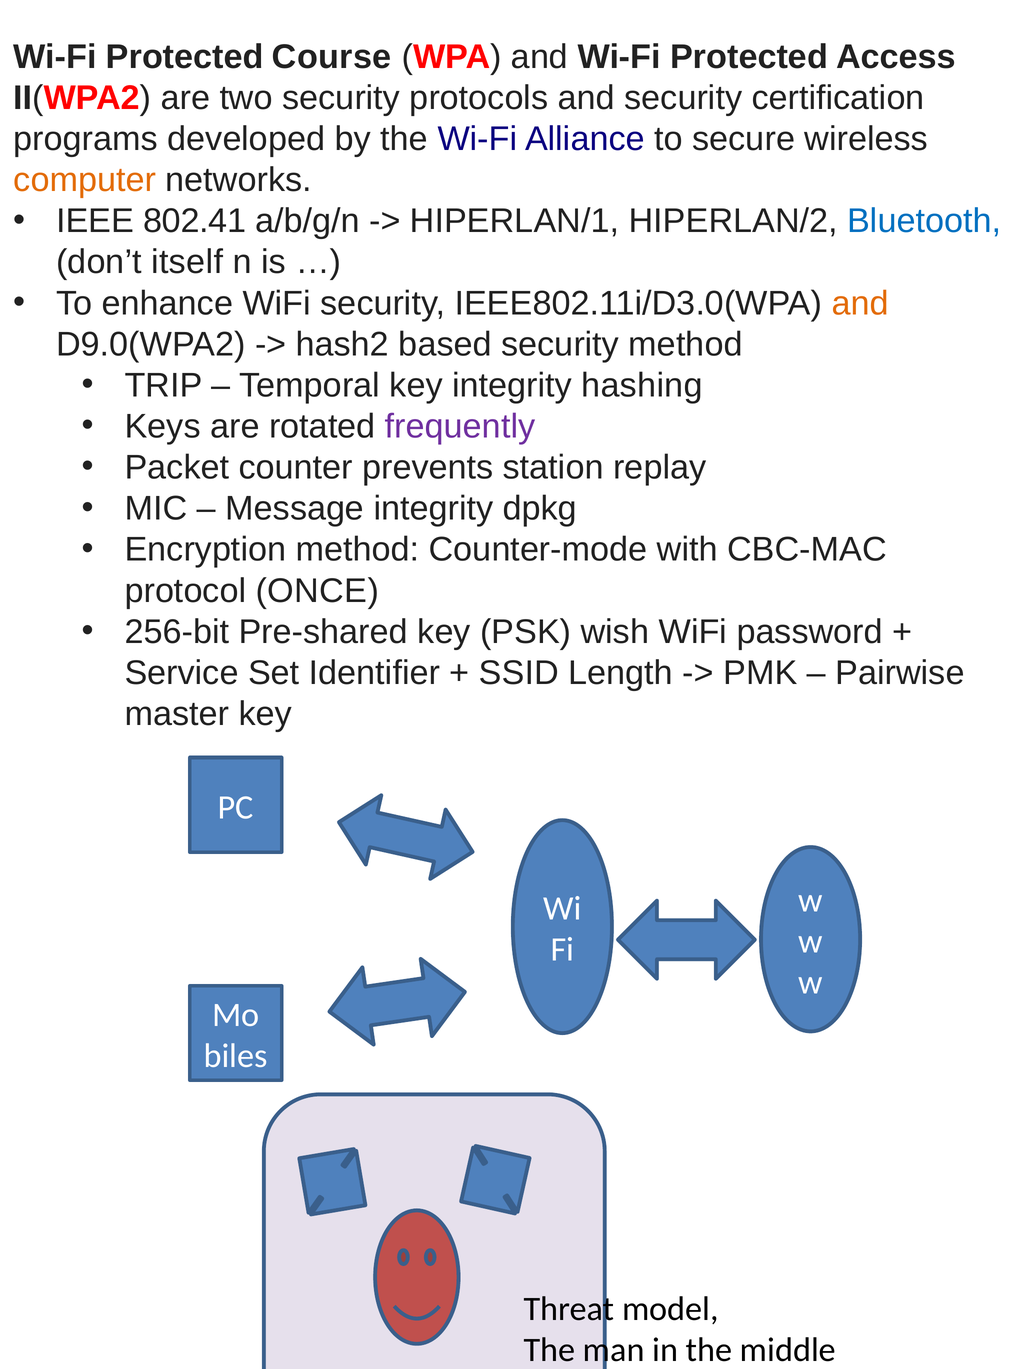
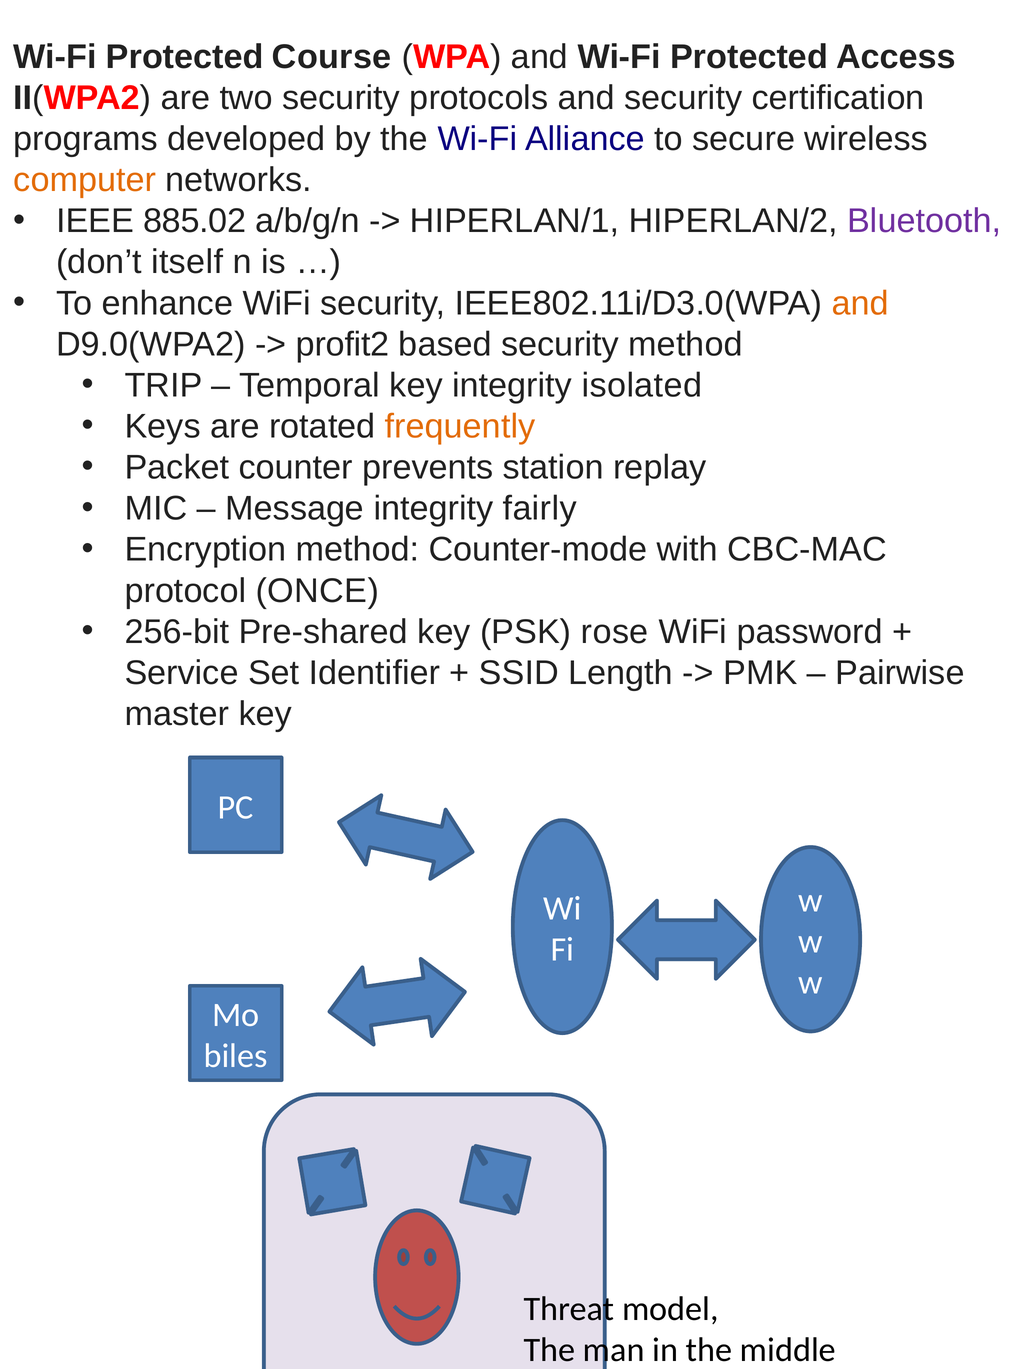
802.41: 802.41 -> 885.02 (195, 221)
Bluetooth colour: blue -> purple (924, 221)
hash2: hash2 -> profit2 (343, 344)
hashing: hashing -> isolated (642, 385)
frequently colour: purple -> orange (460, 427)
dpkg: dpkg -> fairly (540, 509)
wish: wish -> rose (615, 632)
